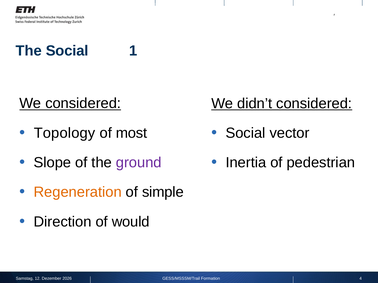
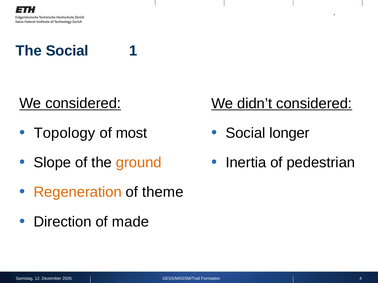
vector: vector -> longer (290, 133)
ground colour: purple -> orange (139, 163)
simple: simple -> theme (163, 192)
would: would -> made (131, 222)
